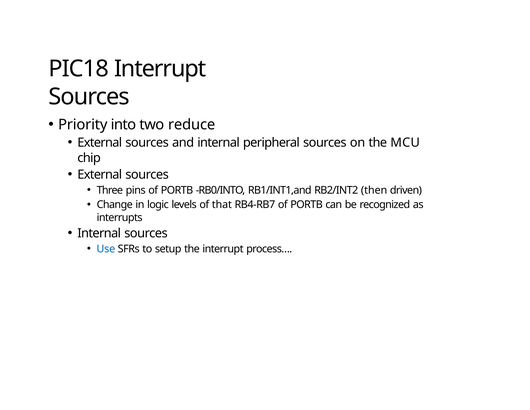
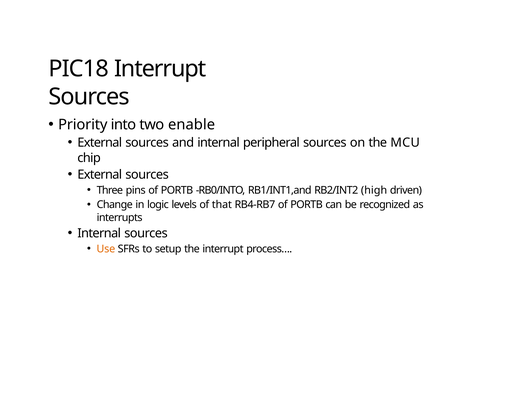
reduce: reduce -> enable (192, 125)
then: then -> high (374, 190)
Use colour: blue -> orange (106, 249)
